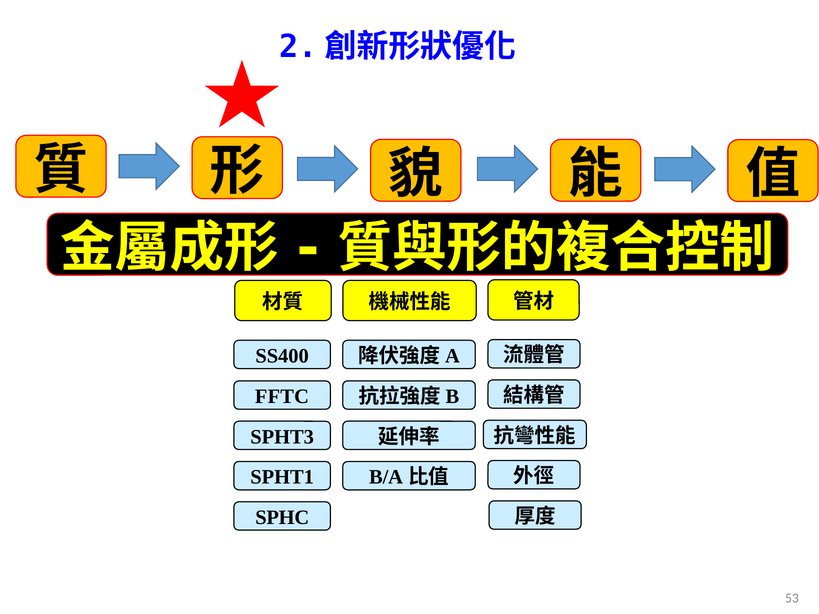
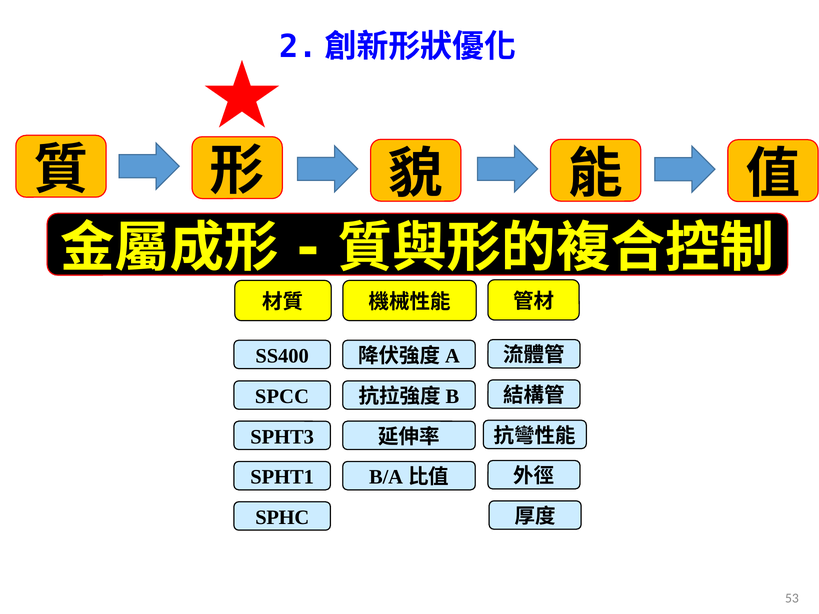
FFTC: FFTC -> SPCC (282, 397)
